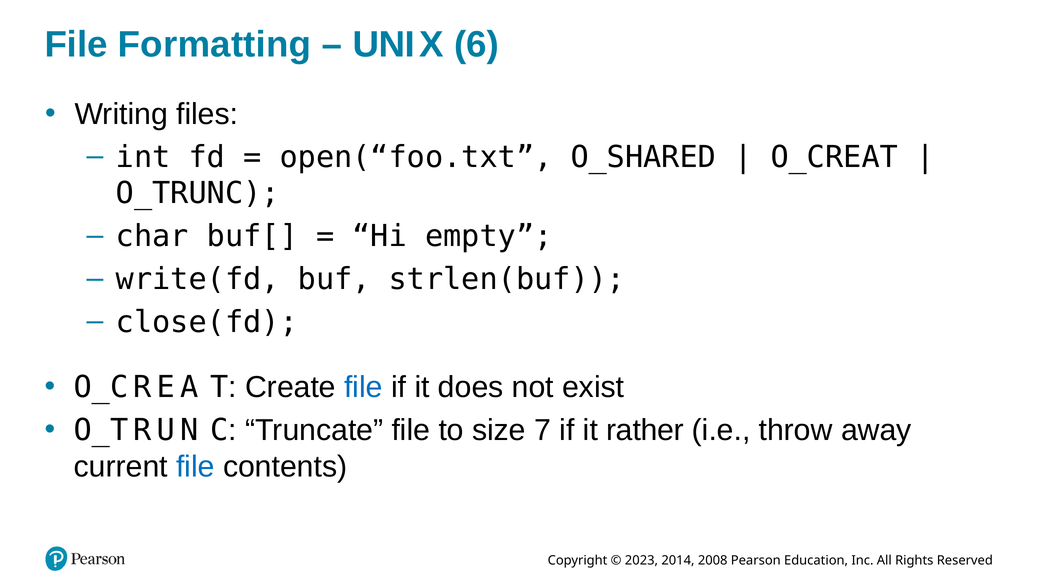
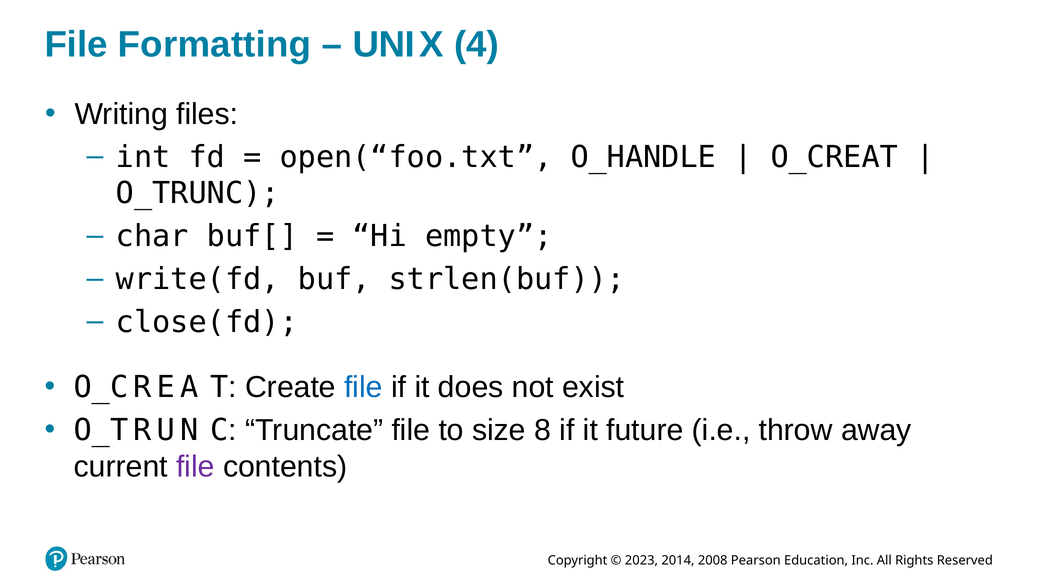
6: 6 -> 4 (476, 45)
O_SHARED: O_SHARED -> O_HANDLE (643, 157)
7: 7 -> 8 (543, 430)
rather: rather -> future (645, 430)
file colour: blue -> purple (195, 467)
